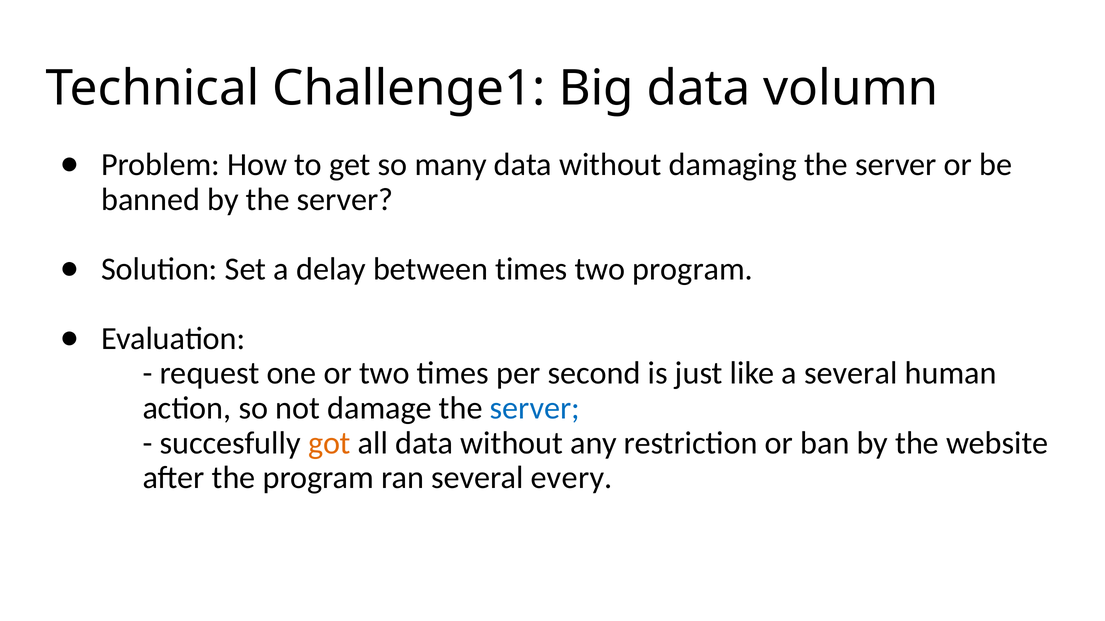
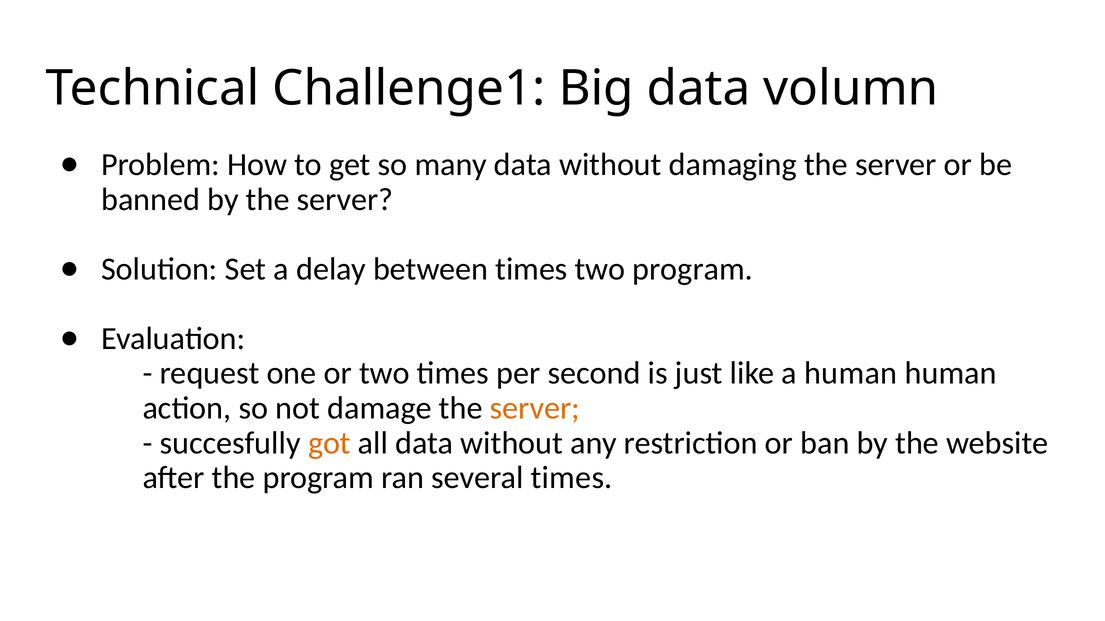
a several: several -> human (851, 374)
server colour: blue -> orange (535, 408)
several every: every -> times (572, 478)
